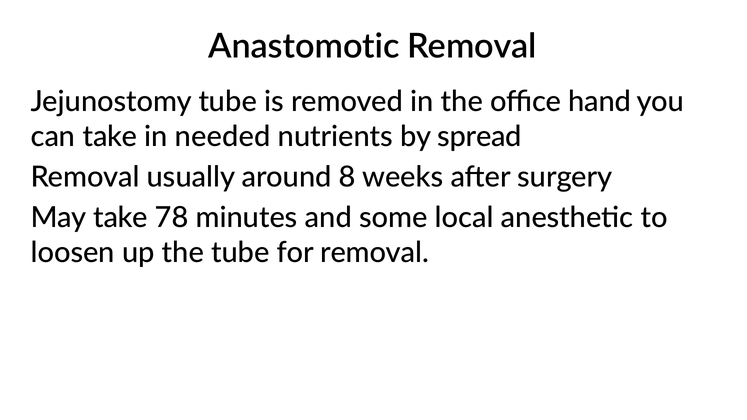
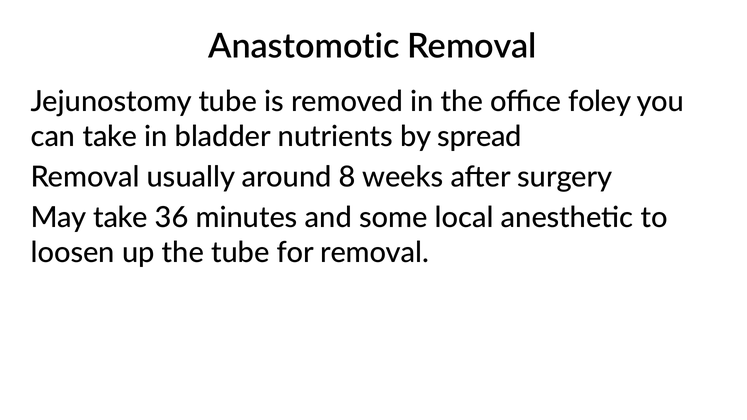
hand: hand -> foley (600, 102)
needed: needed -> bladder (223, 137)
78: 78 -> 36 (172, 218)
